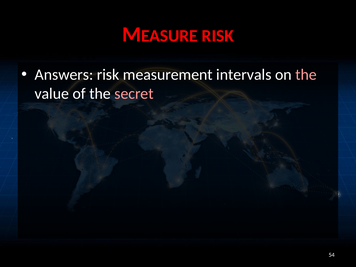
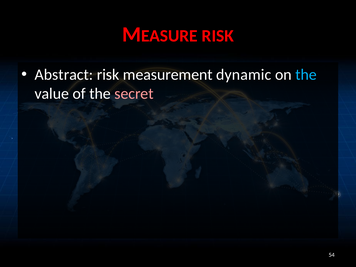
Answers: Answers -> Abstract (64, 75)
intervals: intervals -> dynamic (244, 75)
the colour: pink -> light blue (306, 75)
